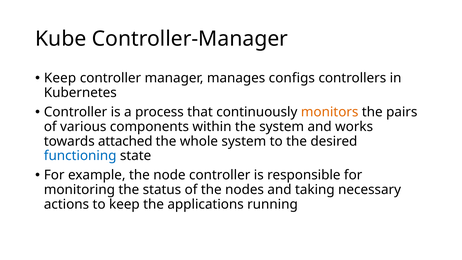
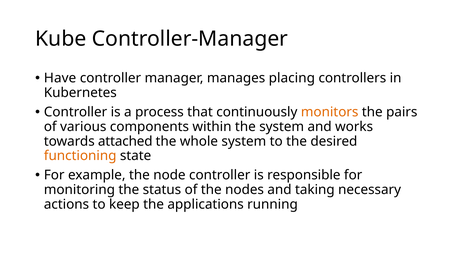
Keep: Keep -> Have (60, 78)
configs: configs -> placing (292, 78)
functioning colour: blue -> orange (80, 156)
